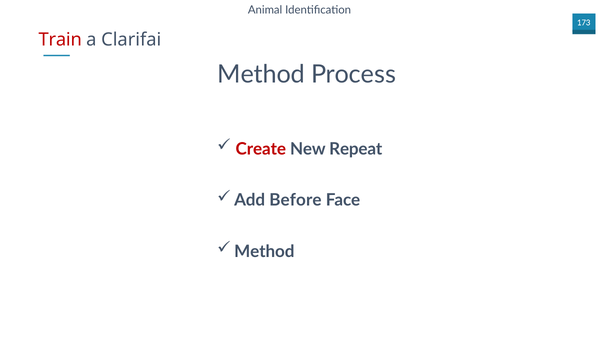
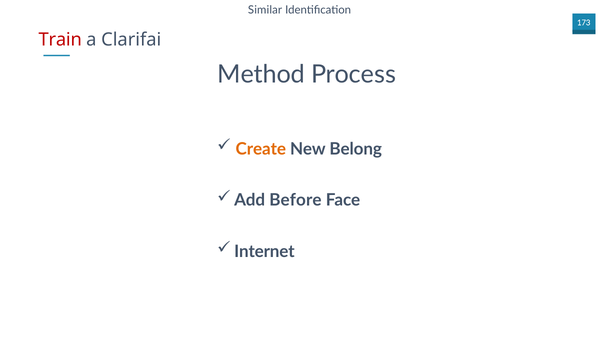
Animal: Animal -> Similar (265, 10)
Create colour: red -> orange (261, 149)
Repeat: Repeat -> Belong (356, 149)
Method: Method -> Internet (264, 251)
